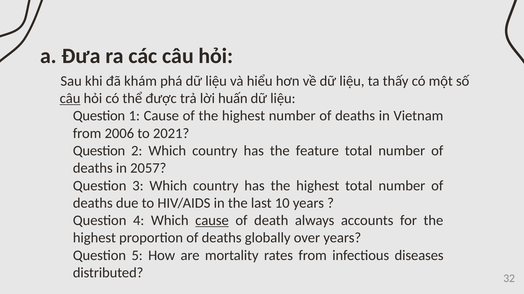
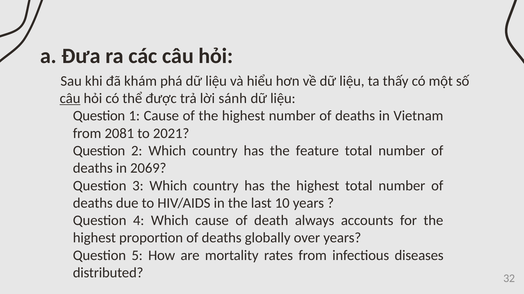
huấn: huấn -> sánh (233, 99)
2006: 2006 -> 2081 (119, 134)
2057: 2057 -> 2069 (148, 169)
cause underline: present -> none (212, 221)
